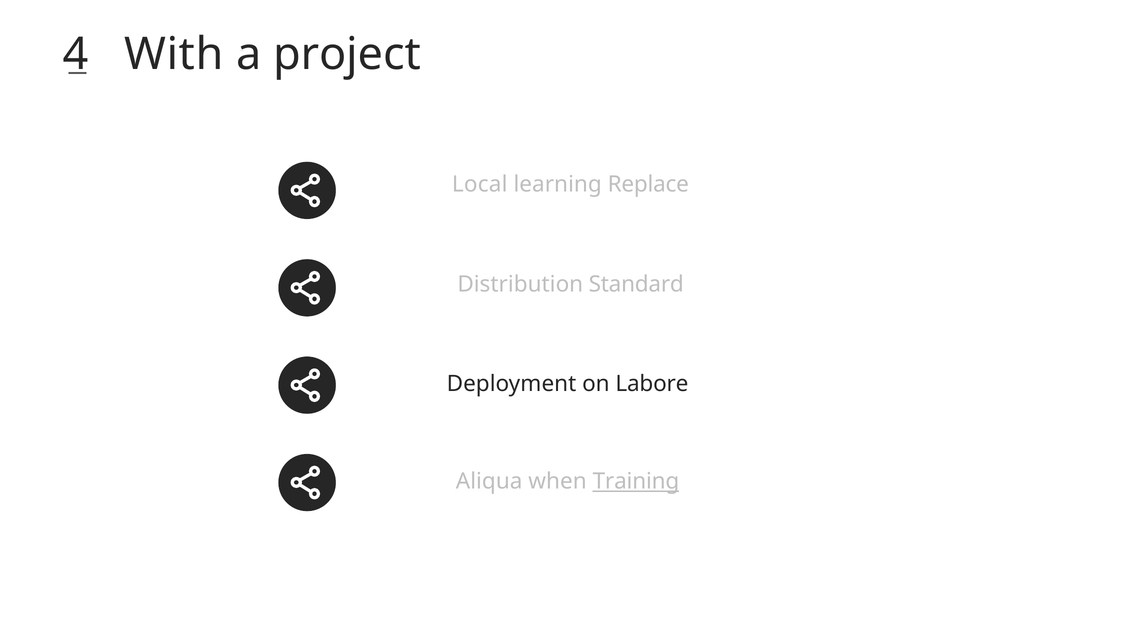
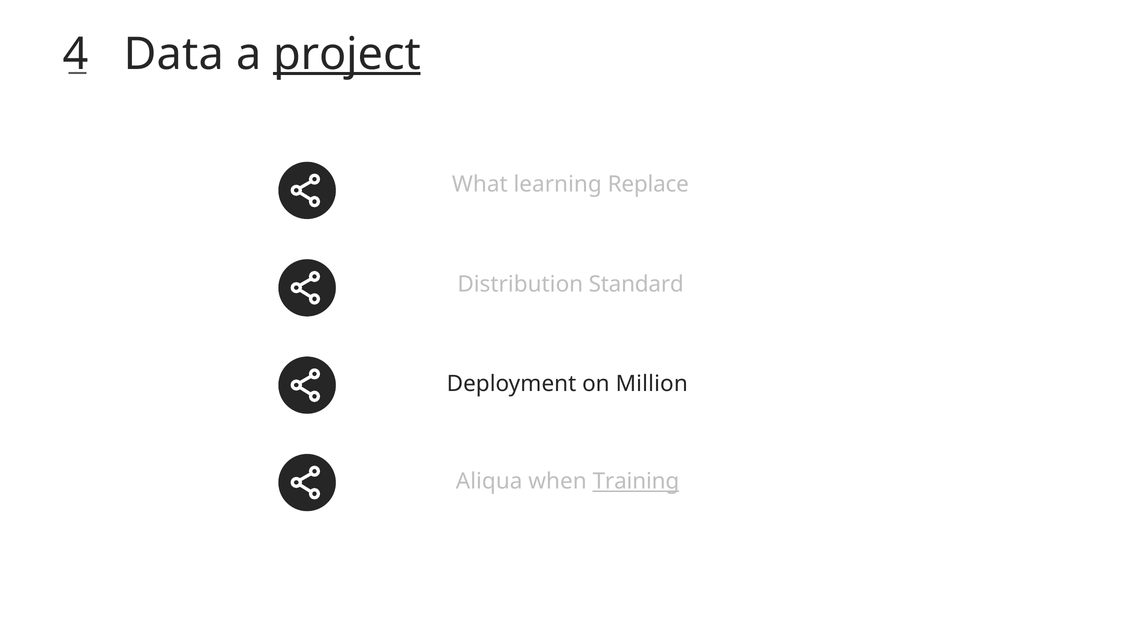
With: With -> Data (174, 54)
project underline: none -> present (347, 54)
Local: Local -> What (480, 185)
Labore: Labore -> Million (652, 384)
